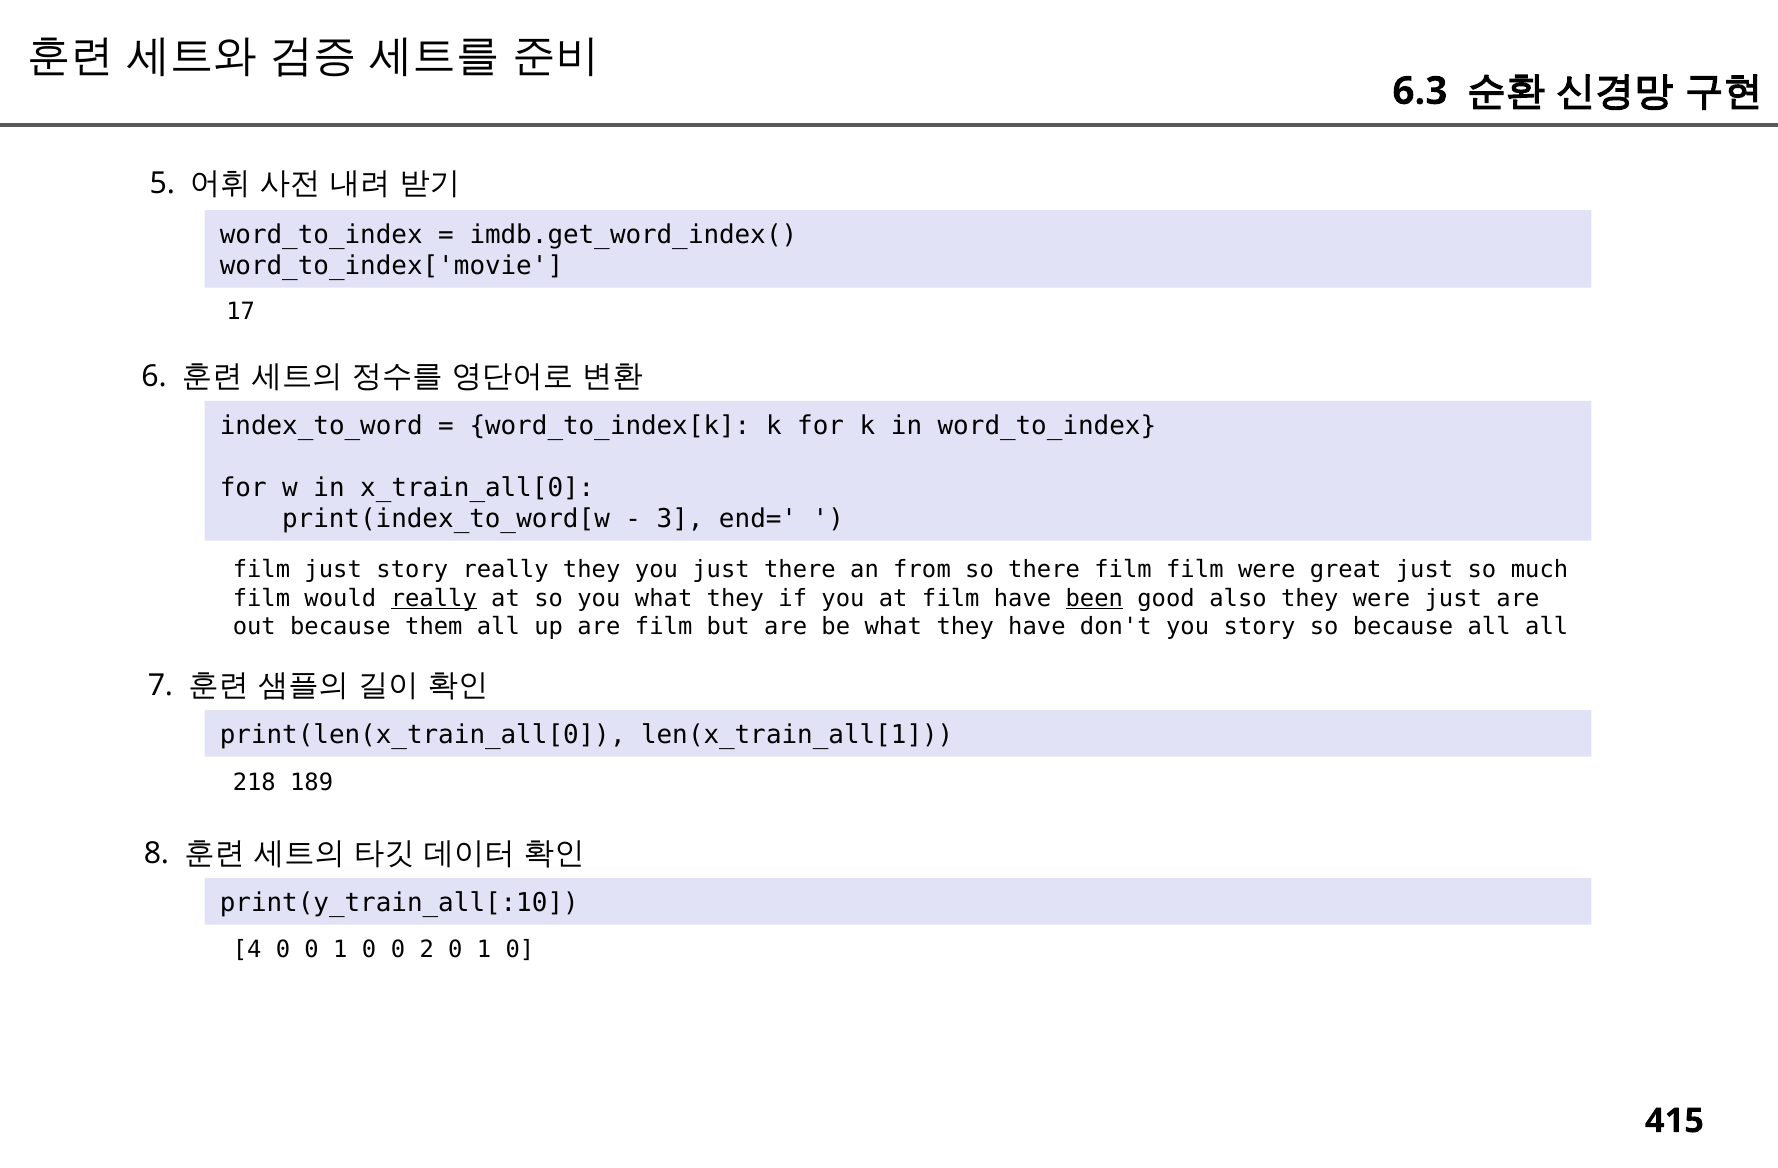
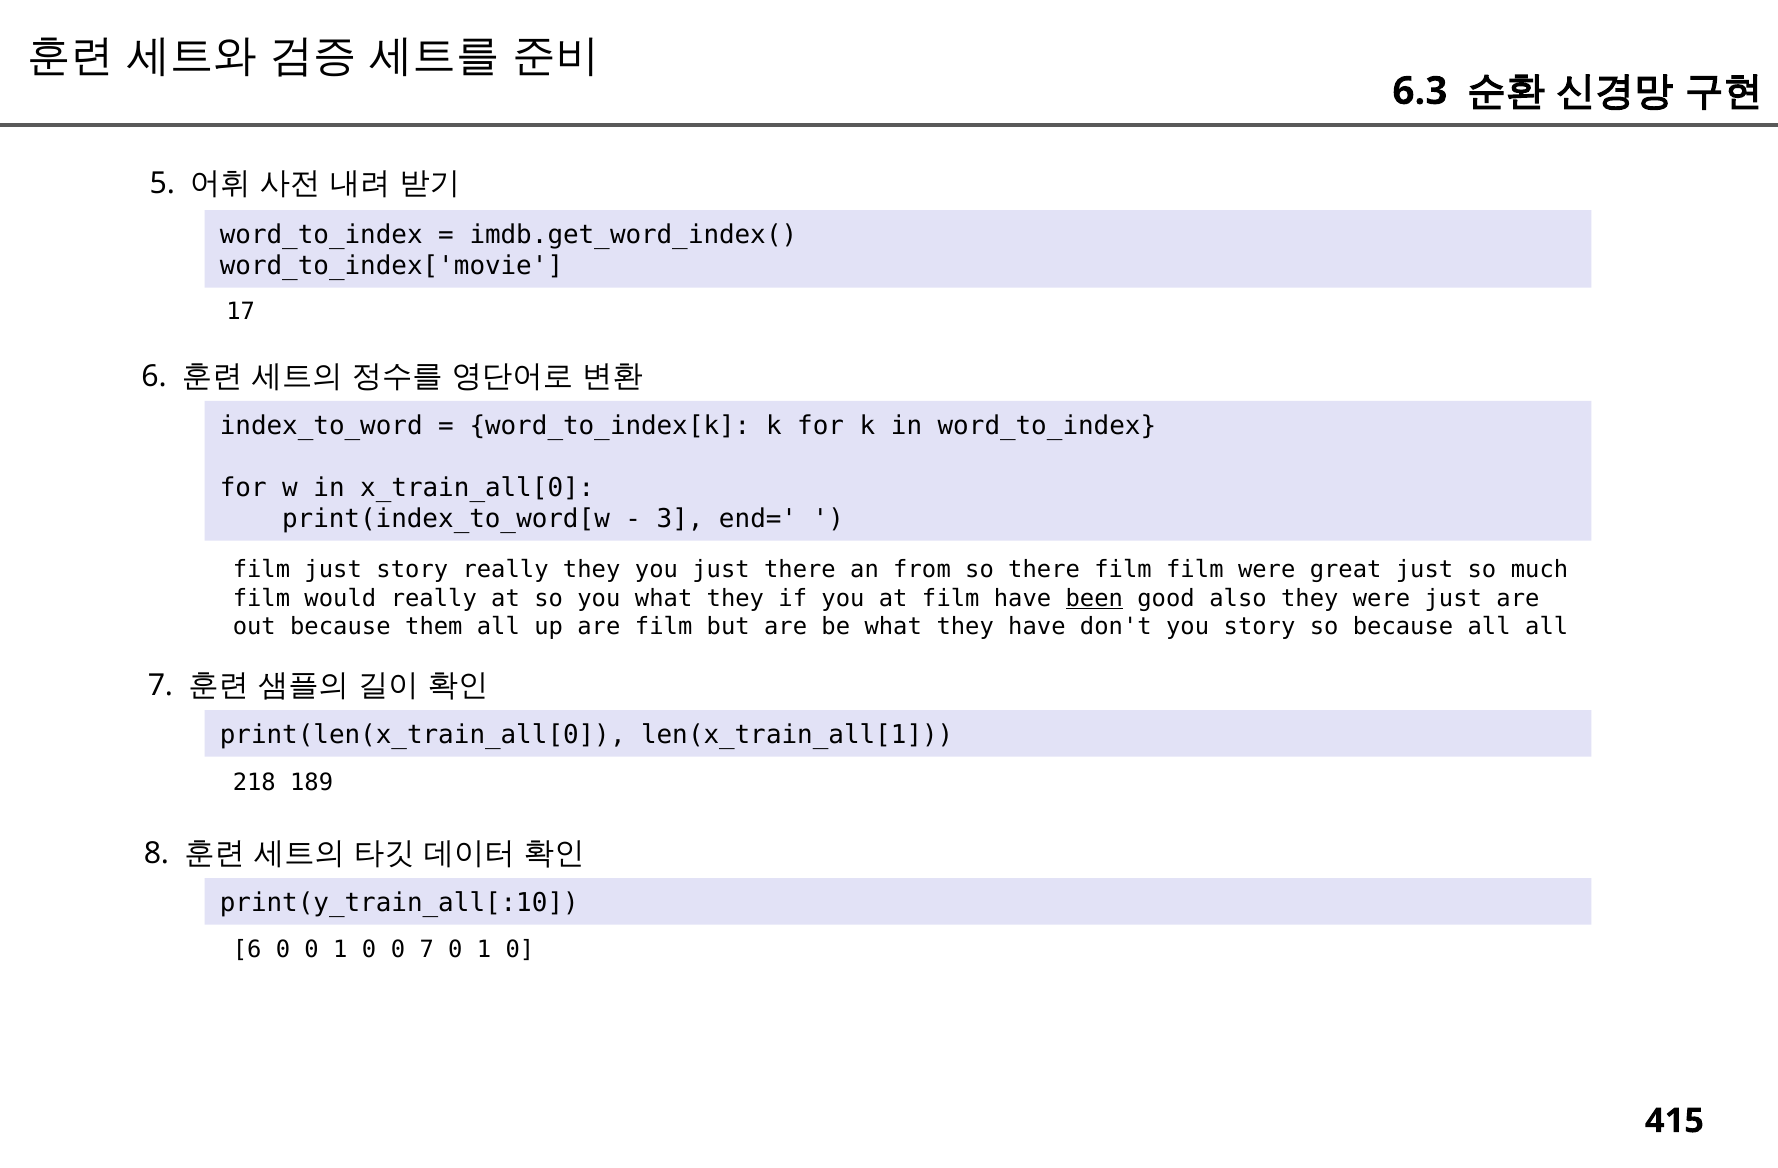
really underline: present -> none (434, 598)
4: 4 -> 6 (247, 950)
0 2: 2 -> 7 (427, 950)
